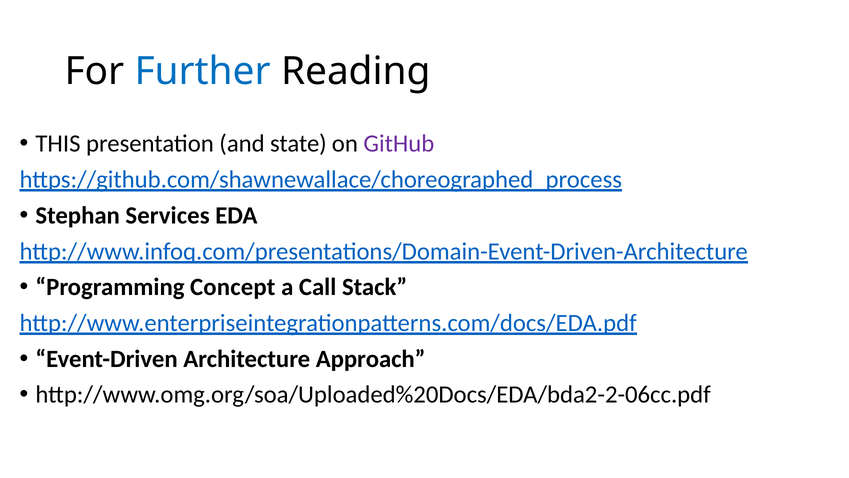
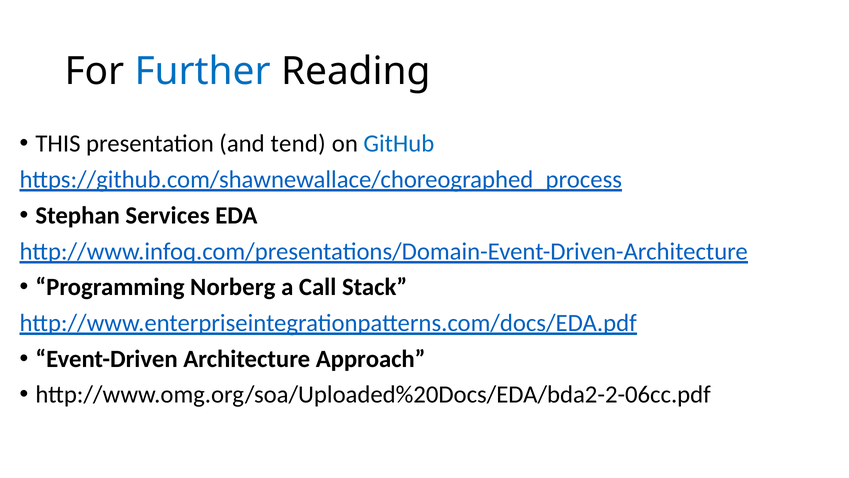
state: state -> tend (298, 144)
GitHub colour: purple -> blue (399, 144)
Concept: Concept -> Norberg (233, 287)
